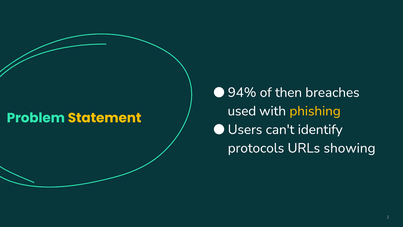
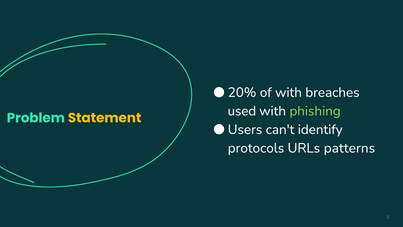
94%: 94% -> 20% (242, 92)
of then: then -> with (288, 92)
phishing colour: yellow -> light green (315, 111)
showing: showing -> patterns (349, 148)
